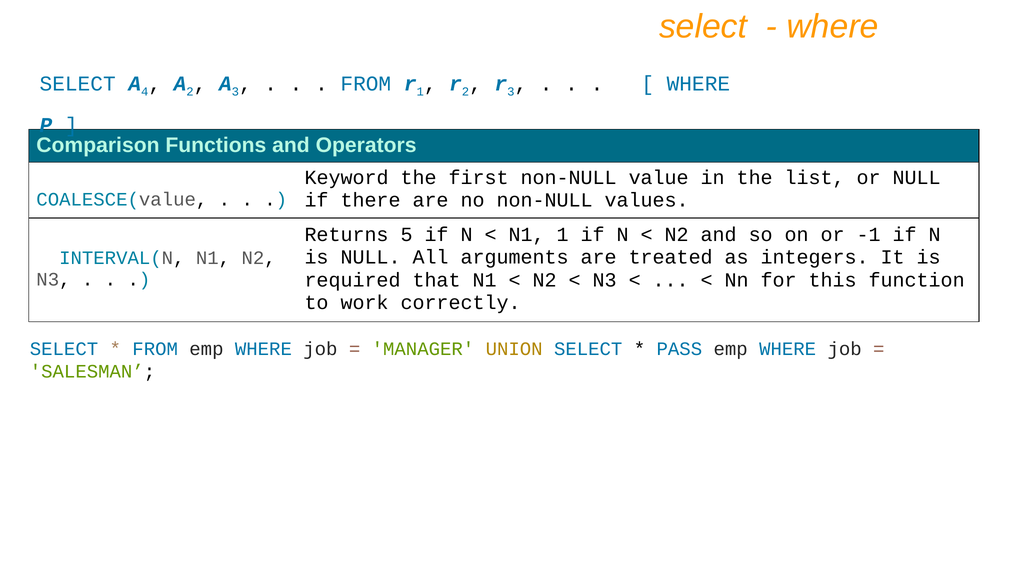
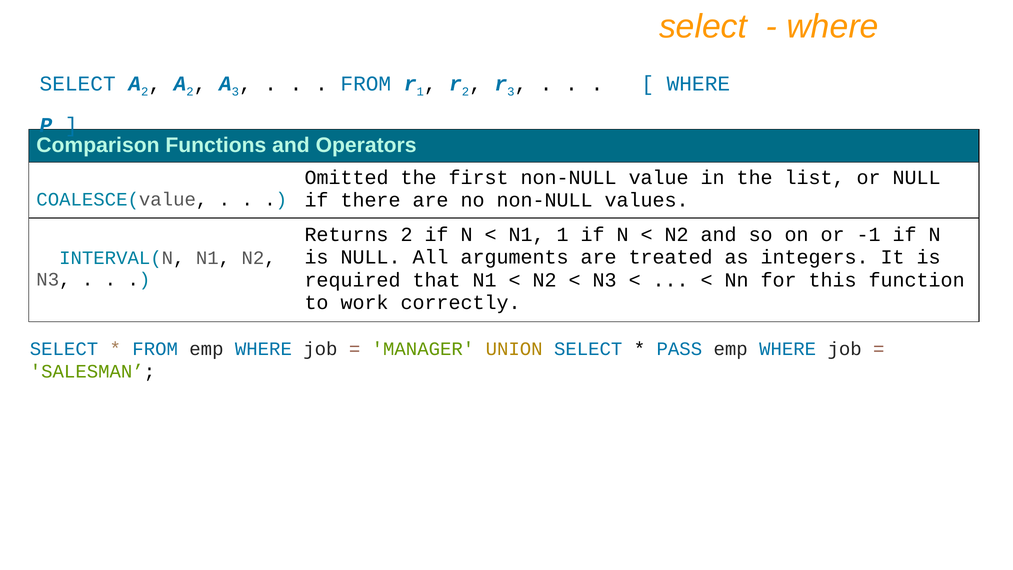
4: 4 -> 2 (145, 92)
Keyword: Keyword -> Omitted (347, 177)
Returns 5: 5 -> 2 (407, 235)
